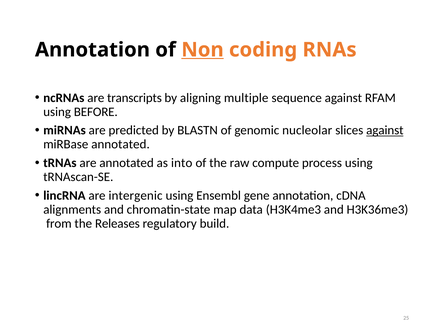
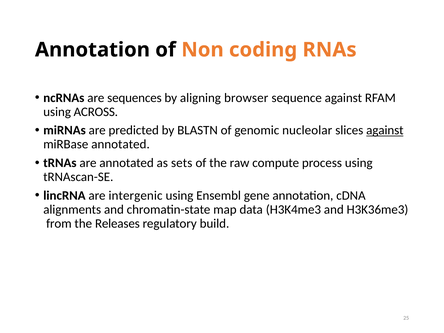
Non underline: present -> none (202, 50)
transcripts: transcripts -> sequences (134, 98)
multiple: multiple -> browser (246, 98)
BEFORE: BEFORE -> ACROSS (96, 112)
into: into -> sets (182, 163)
